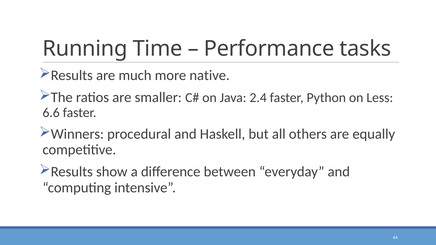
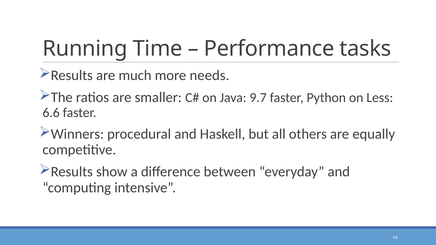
native: native -> needs (210, 75)
2.4: 2.4 -> 9.7 (258, 98)
